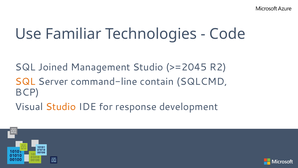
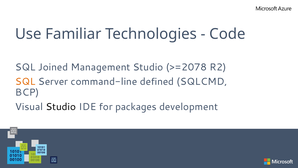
>=2045: >=2045 -> >=2078 (186, 67)
contain: contain -> defined (157, 81)
Studio colour: orange -> black (61, 107)
response: response -> packages (136, 107)
